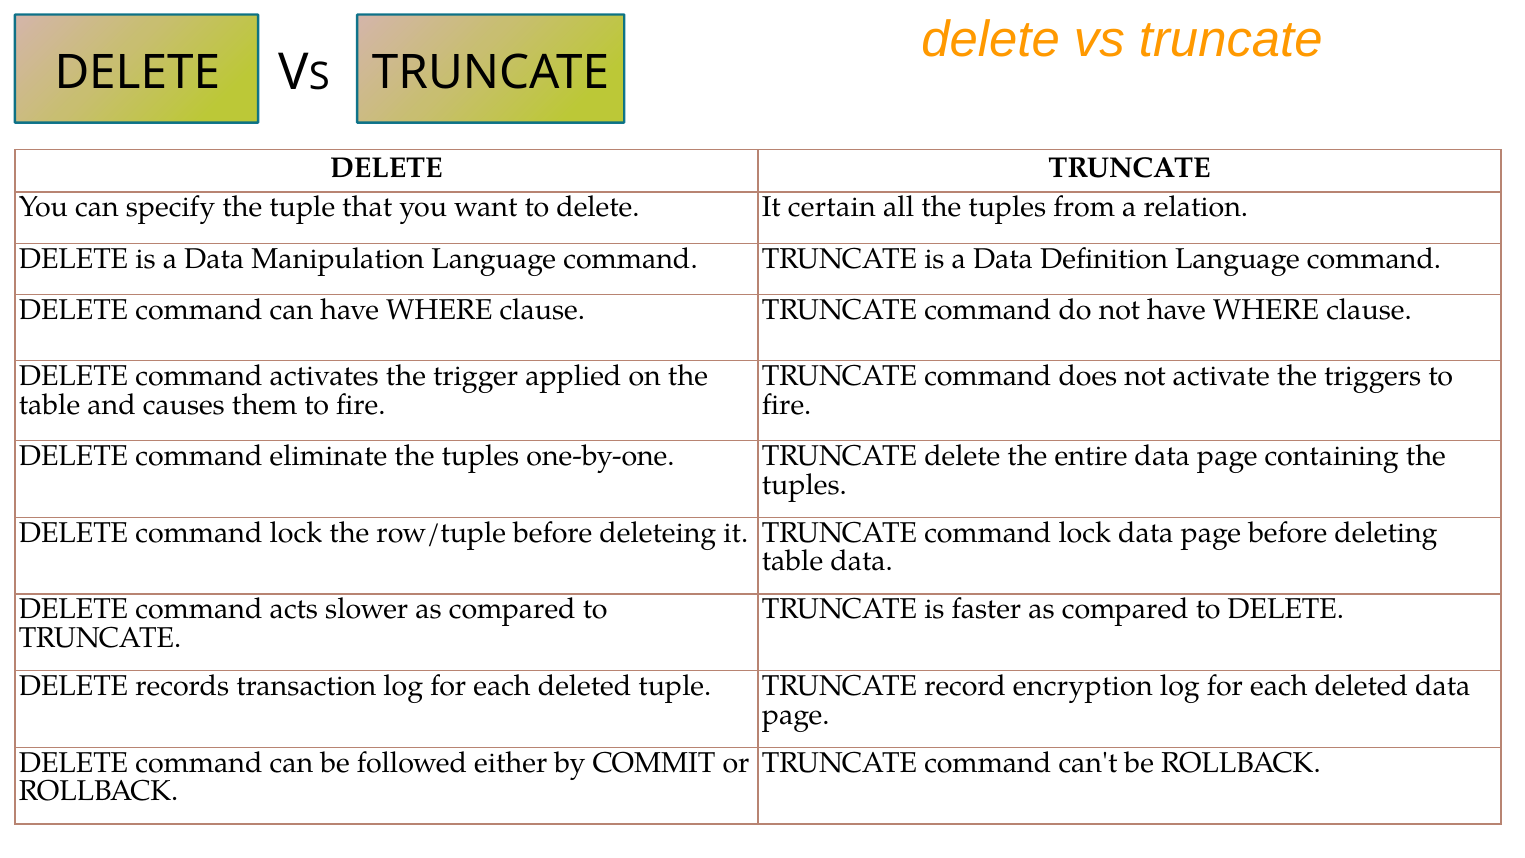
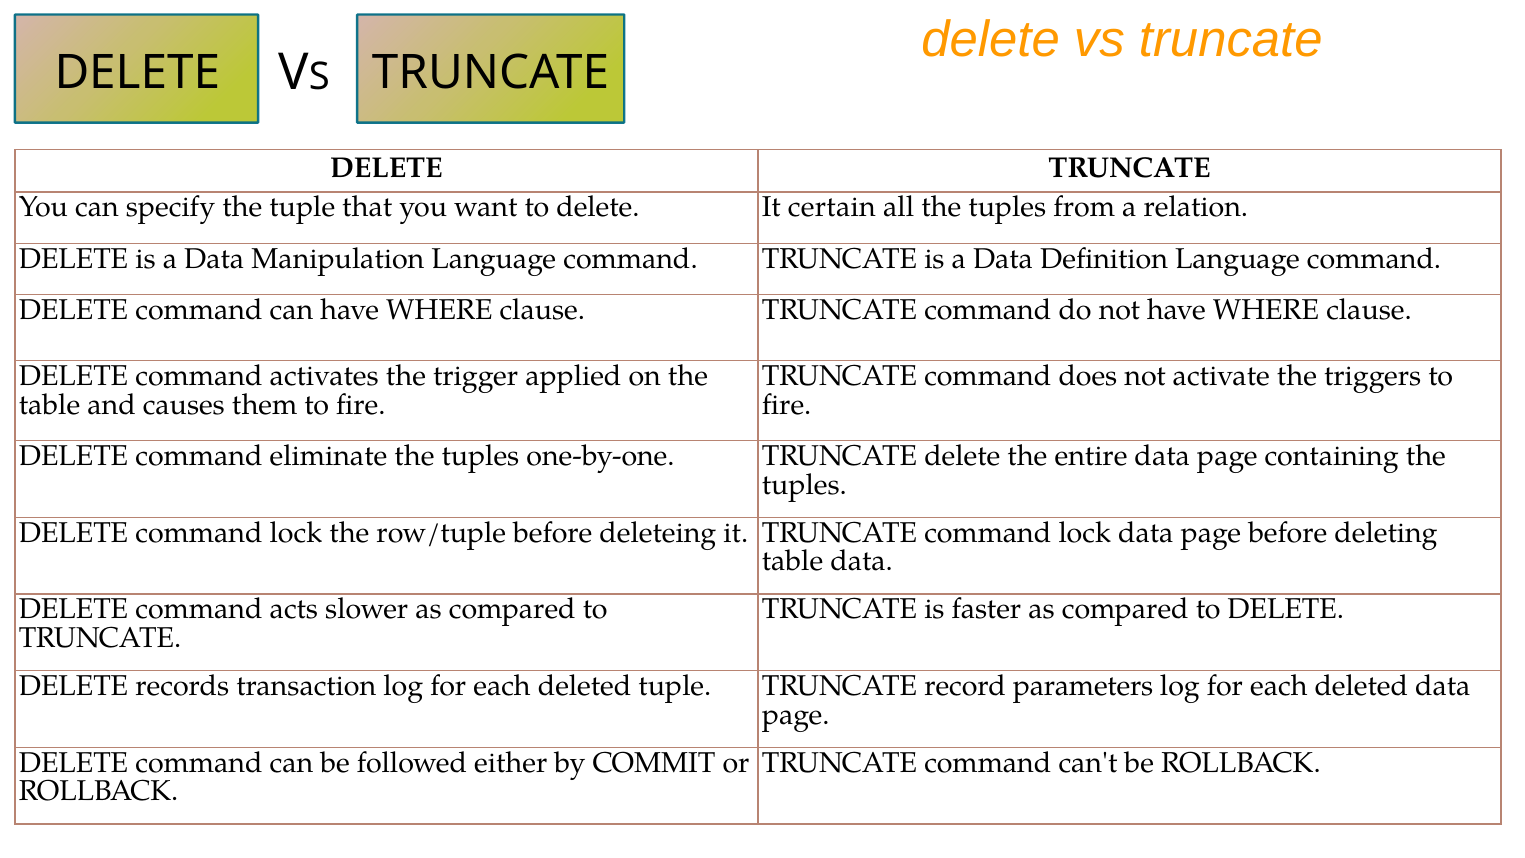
encryption: encryption -> parameters (1083, 686)
